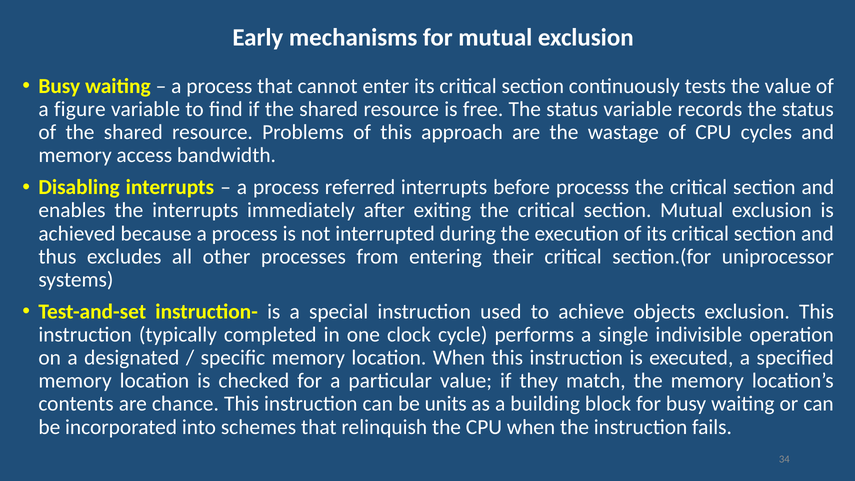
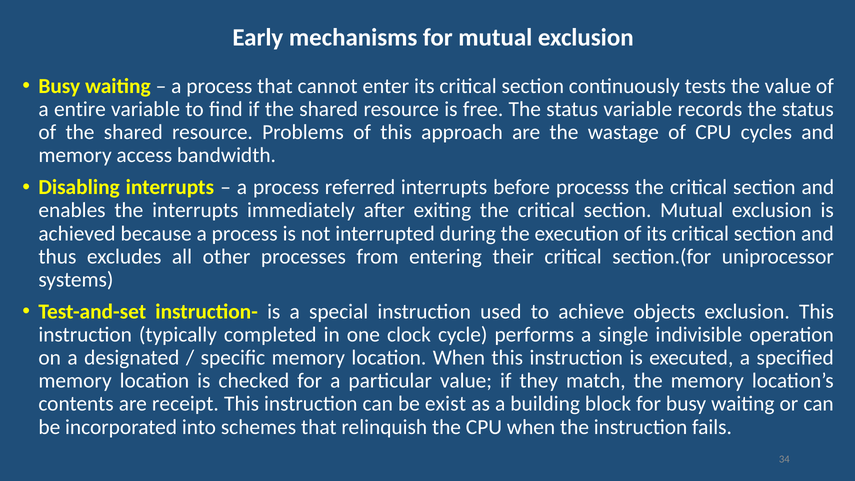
figure: figure -> entire (80, 109)
chance: chance -> receipt (185, 404)
units: units -> exist (445, 404)
